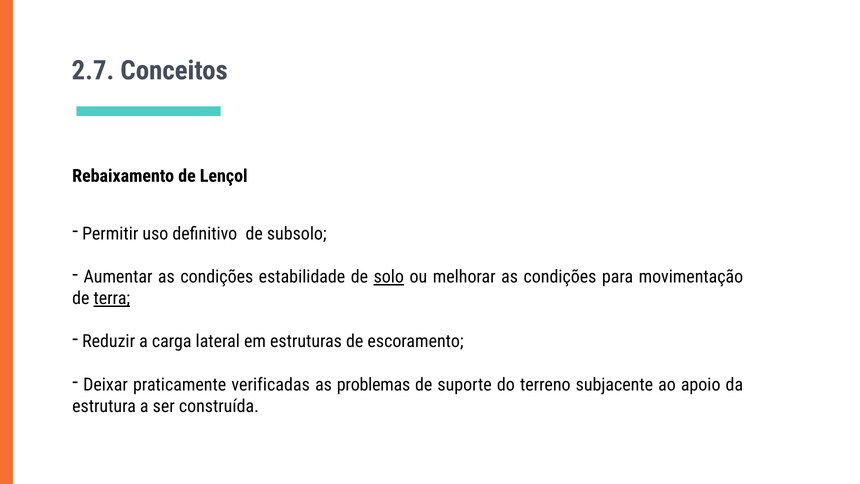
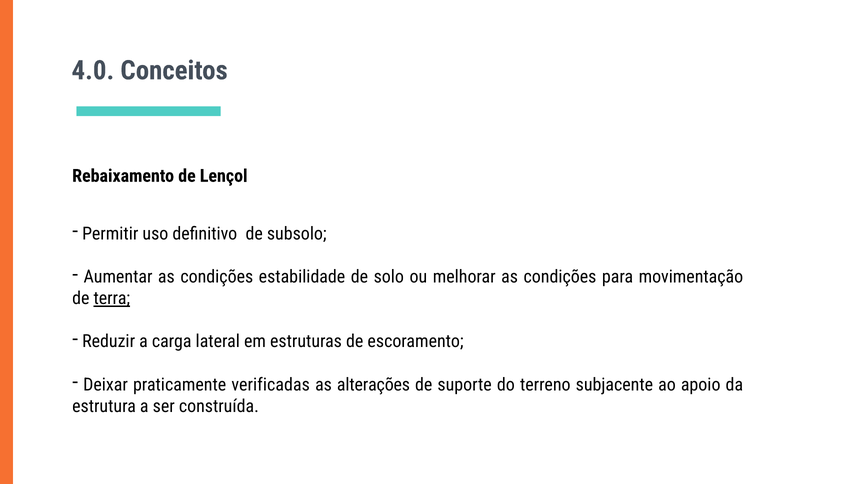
2.7: 2.7 -> 4.0 (93, 70)
solo underline: present -> none (389, 277)
problemas: problemas -> alterações (374, 384)
